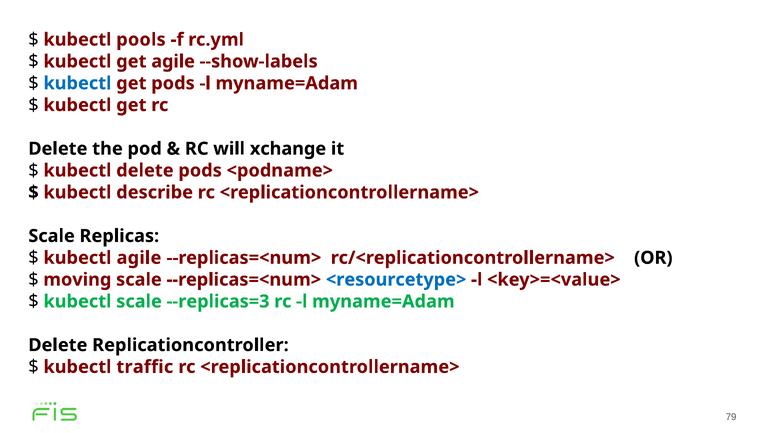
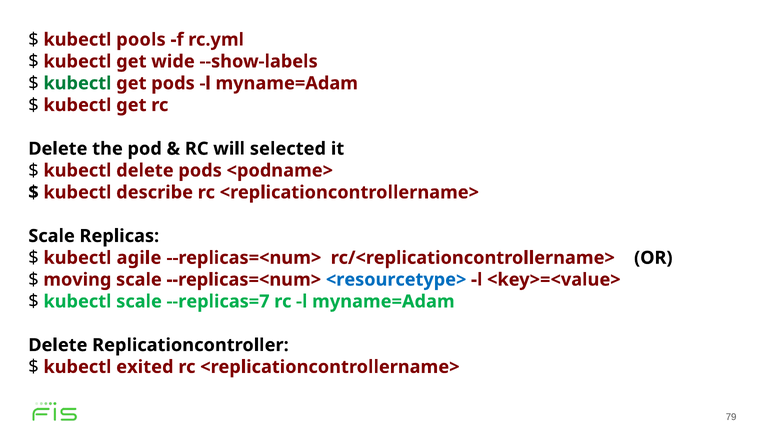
get agile: agile -> wide (173, 61)
kubectl colour: blue -> green (77, 83)
xchange: xchange -> selected (288, 149)
--replicas=3: --replicas=3 -> --replicas=7 (218, 301)
traffic: traffic -> exited (145, 367)
